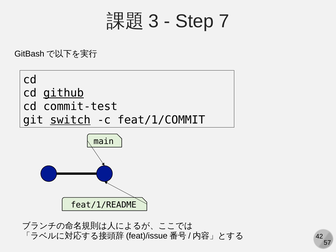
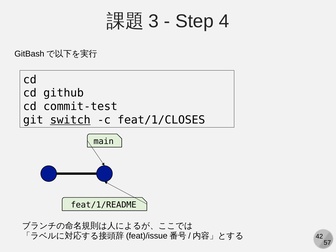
7: 7 -> 4 (224, 21)
github underline: present -> none (64, 93)
feat/1/COMMIT: feat/1/COMMIT -> feat/1/CLOSES (161, 120)
